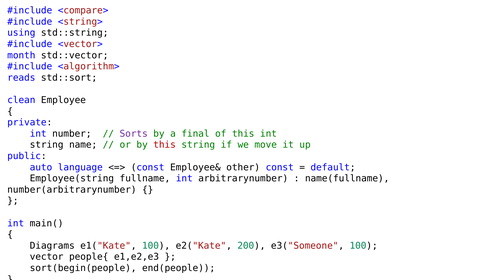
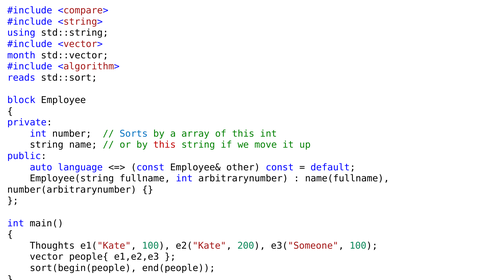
clean: clean -> block (21, 100)
Sorts colour: purple -> blue (134, 134)
final: final -> array (195, 134)
Diagrams: Diagrams -> Thoughts (52, 246)
